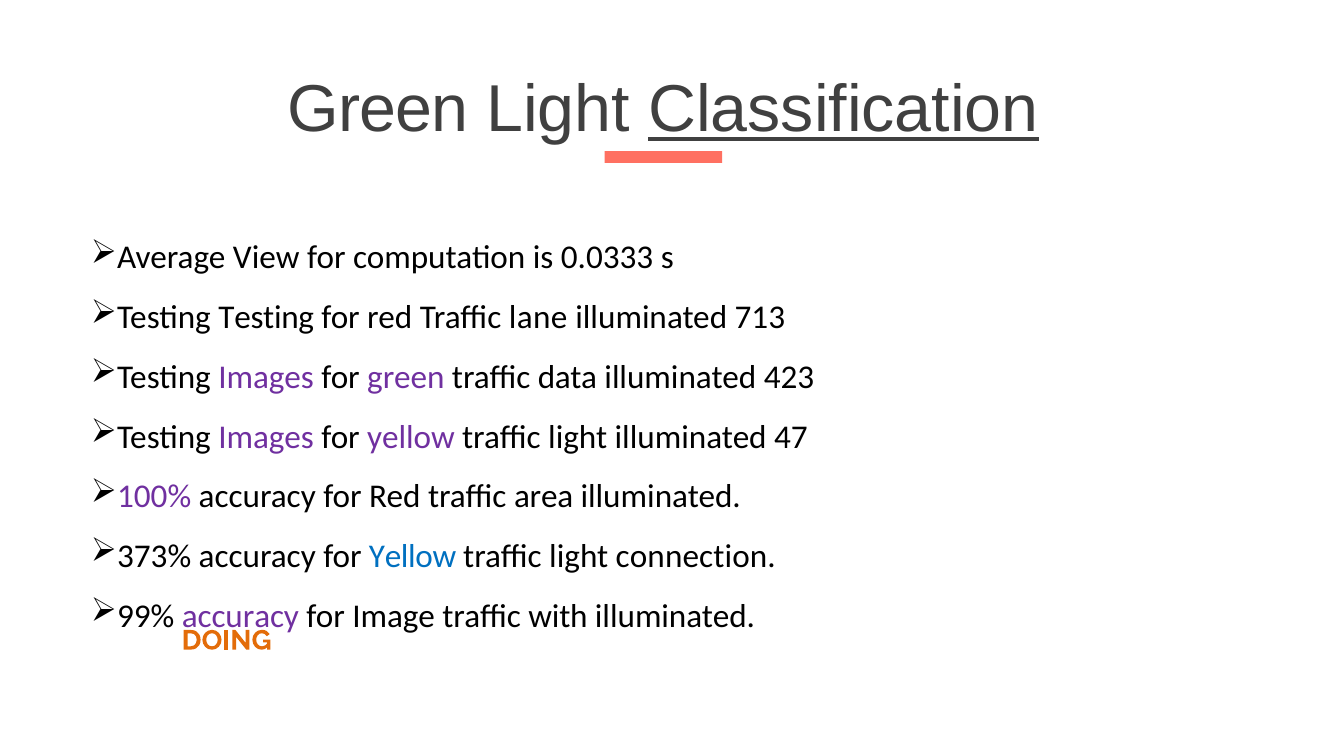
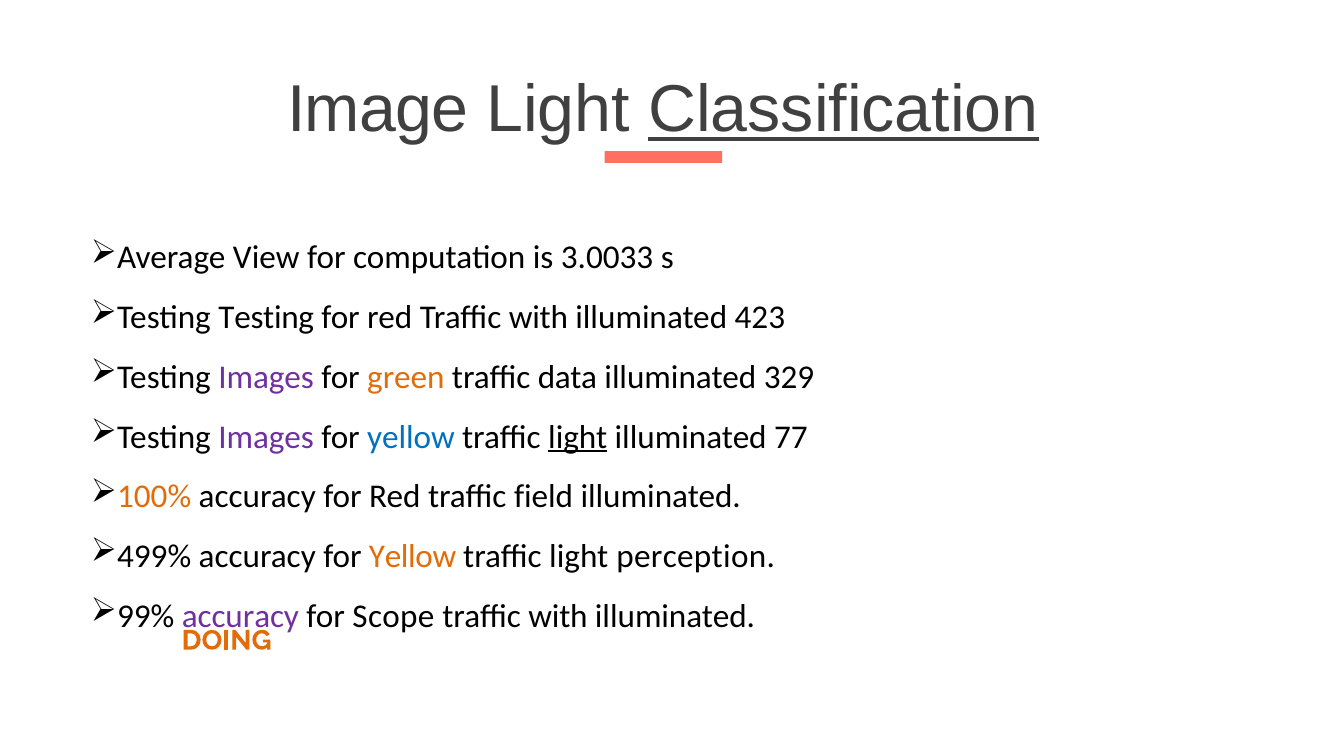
Green: Green -> Image (378, 110)
0.0333: 0.0333 -> 3.0033 (607, 258)
red Traffic lane: lane -> with (538, 318)
713: 713 -> 423 (760, 318)
green colour: purple -> orange (406, 378)
423: 423 -> 329 (789, 378)
yellow colour: purple -> blue (411, 437)
light underline: none -> present (578, 437)
47: 47 -> 77 (791, 437)
100% colour: purple -> orange (154, 497)
area: area -> field (544, 497)
373%: 373% -> 499% (154, 557)
Yellow colour: blue -> orange (413, 557)
connection: connection -> perception (696, 557)
Image: Image -> Scope (393, 616)
